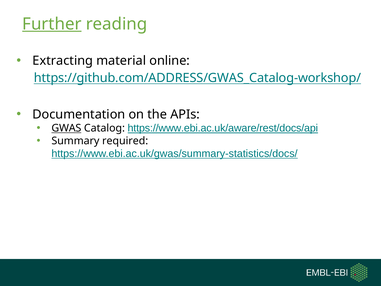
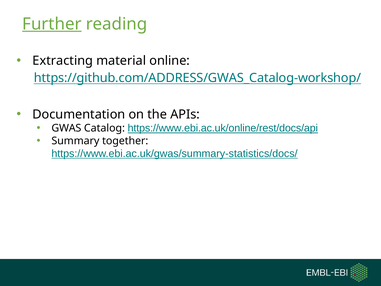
GWAS underline: present -> none (66, 128)
https://www.ebi.ac.uk/aware/rest/docs/api: https://www.ebi.ac.uk/aware/rest/docs/api -> https://www.ebi.ac.uk/online/rest/docs/api (223, 128)
required: required -> together (125, 141)
